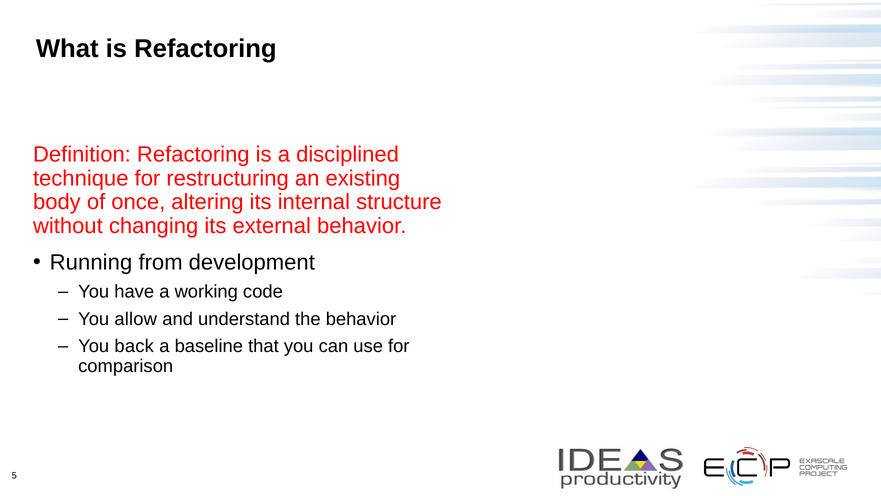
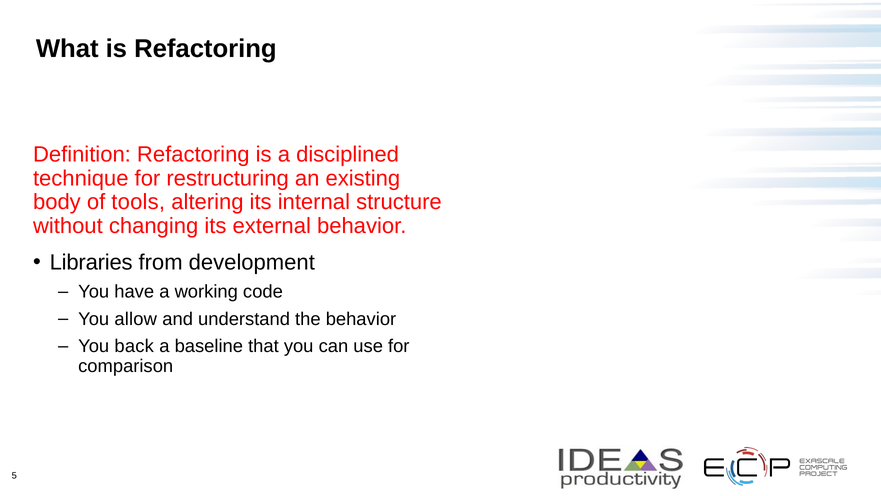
once: once -> tools (138, 202)
Running: Running -> Libraries (91, 262)
